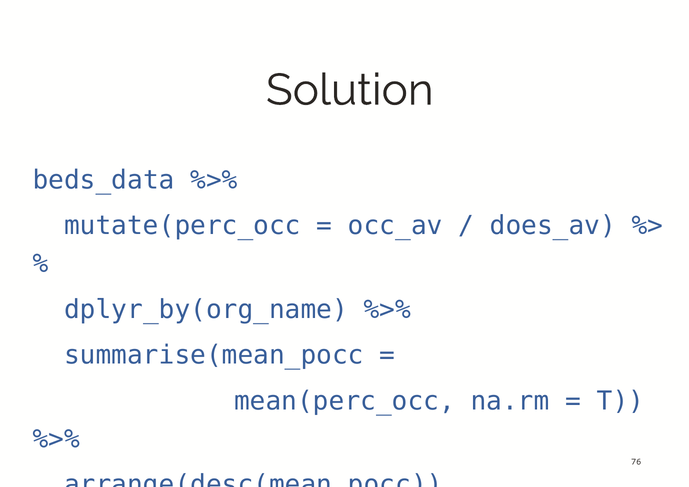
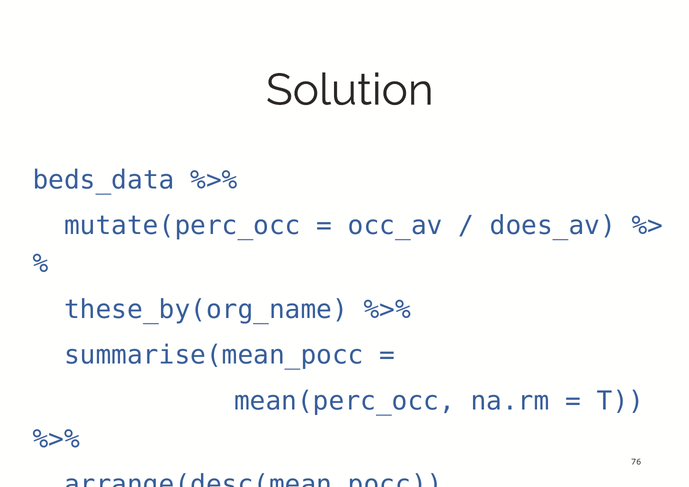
dplyr_by(org_name: dplyr_by(org_name -> these_by(org_name (206, 310)
